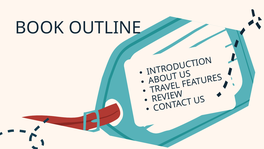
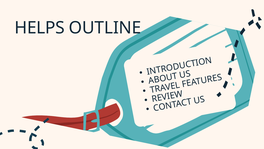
BOOK: BOOK -> HELPS (40, 28)
